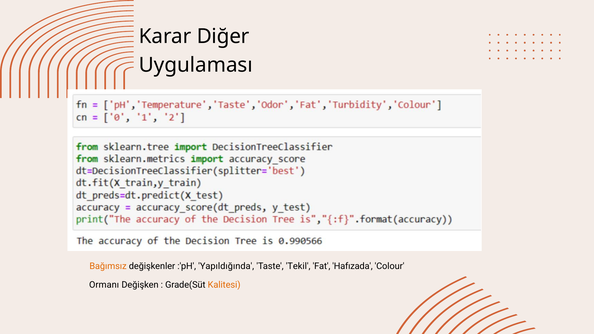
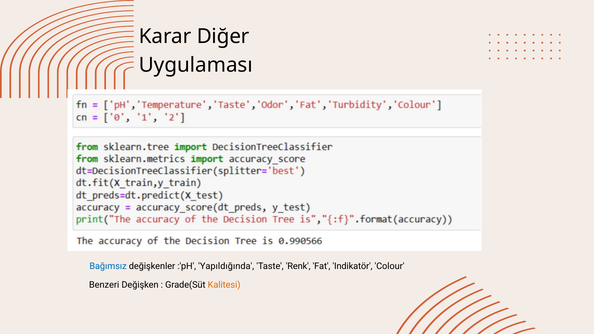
Bağımsız colour: orange -> blue (108, 266)
Tekil: Tekil -> Renk (298, 266)
Hafızada: Hafızada -> Indikatör (353, 266)
Ormanı: Ormanı -> Benzeri (104, 285)
